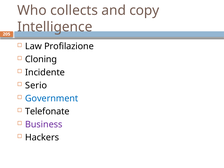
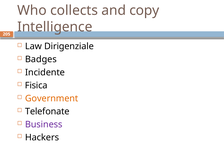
Profilazione: Profilazione -> Dirigenziale (69, 46)
Cloning: Cloning -> Badges (41, 59)
Serio: Serio -> Fisica (36, 85)
Government colour: blue -> orange (52, 98)
